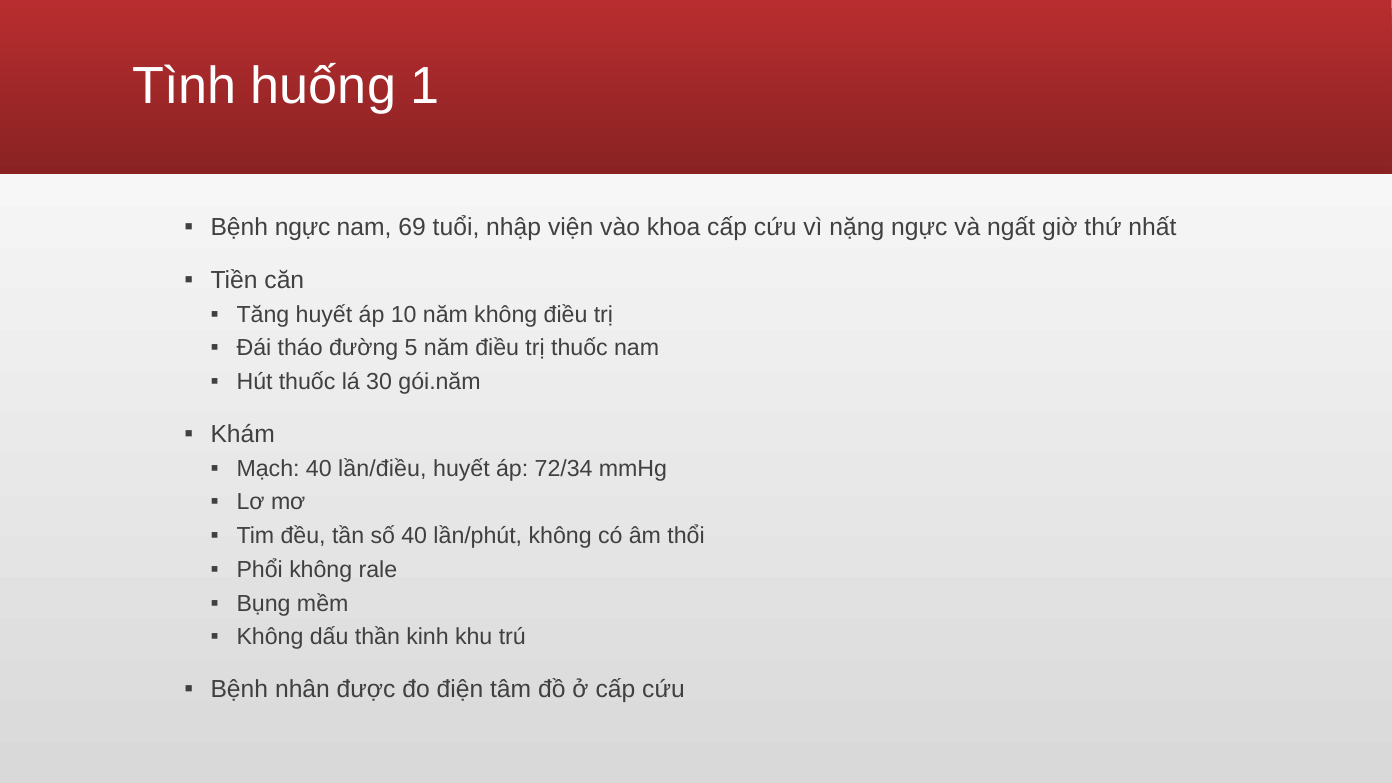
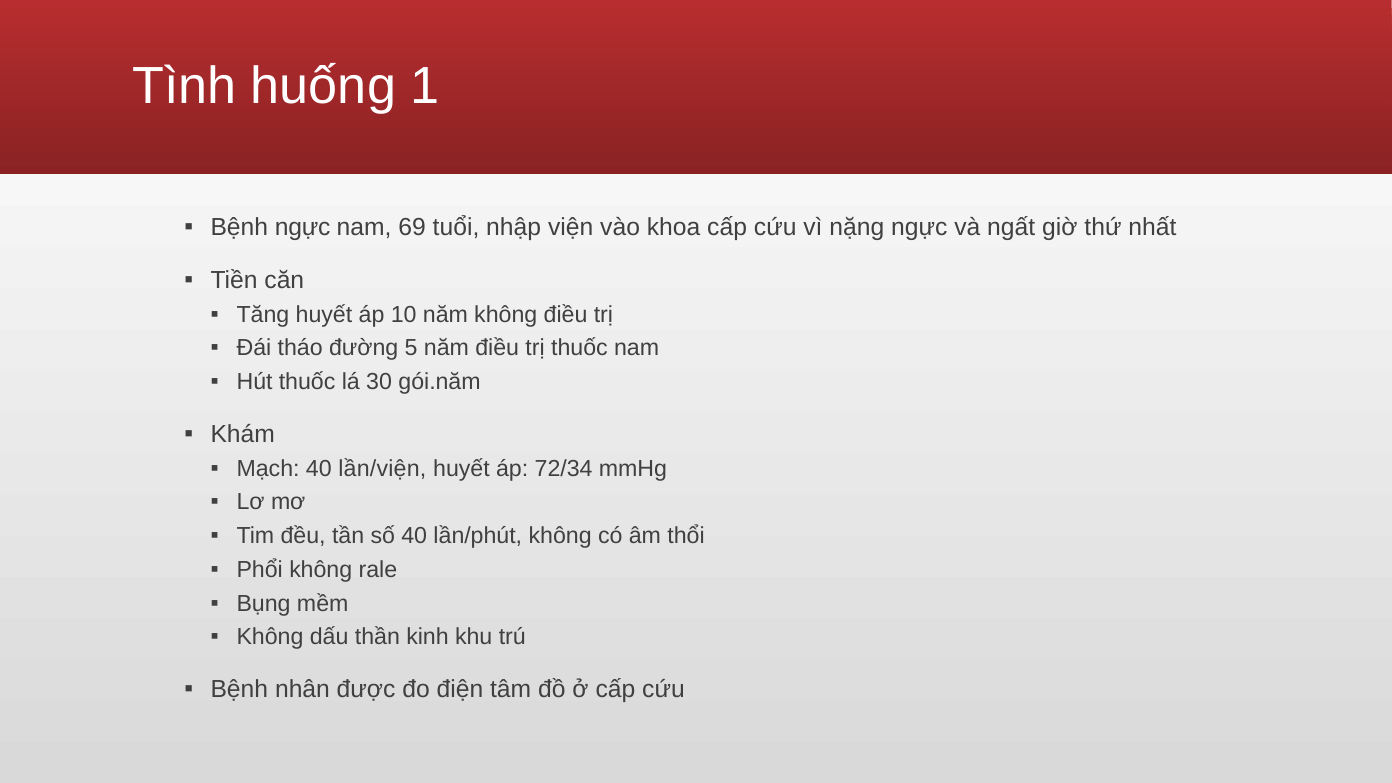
lần/điều: lần/điều -> lần/viện (382, 468)
